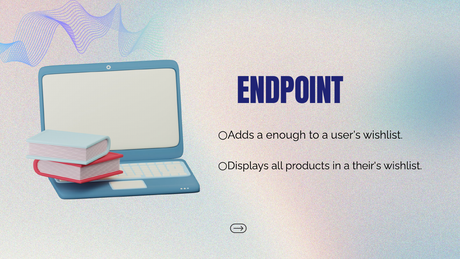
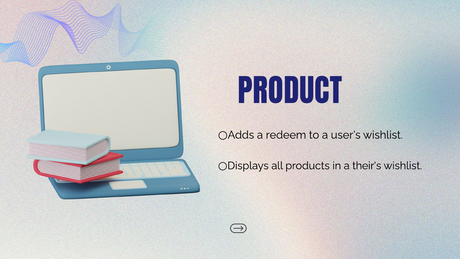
ENDPOINT: ENDPOINT -> PRODUCT (290, 93)
enough: enough -> redeem (286, 135)
